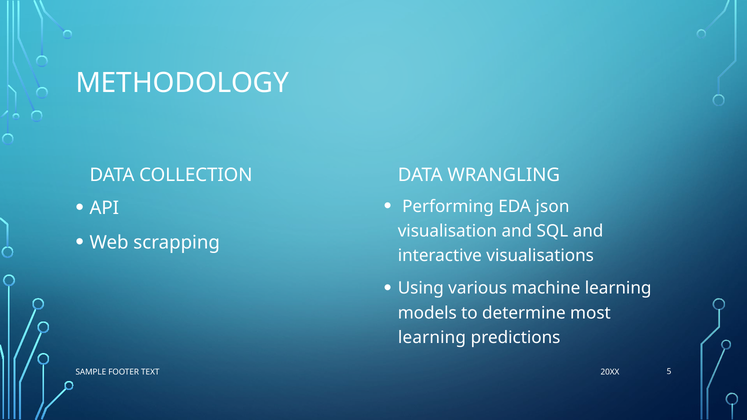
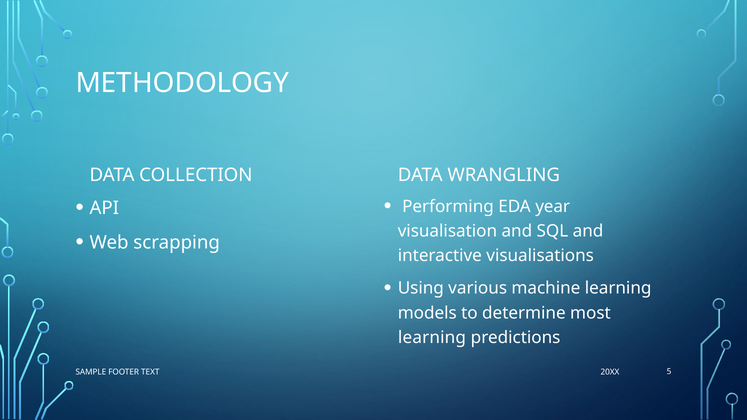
json: json -> year (553, 207)
